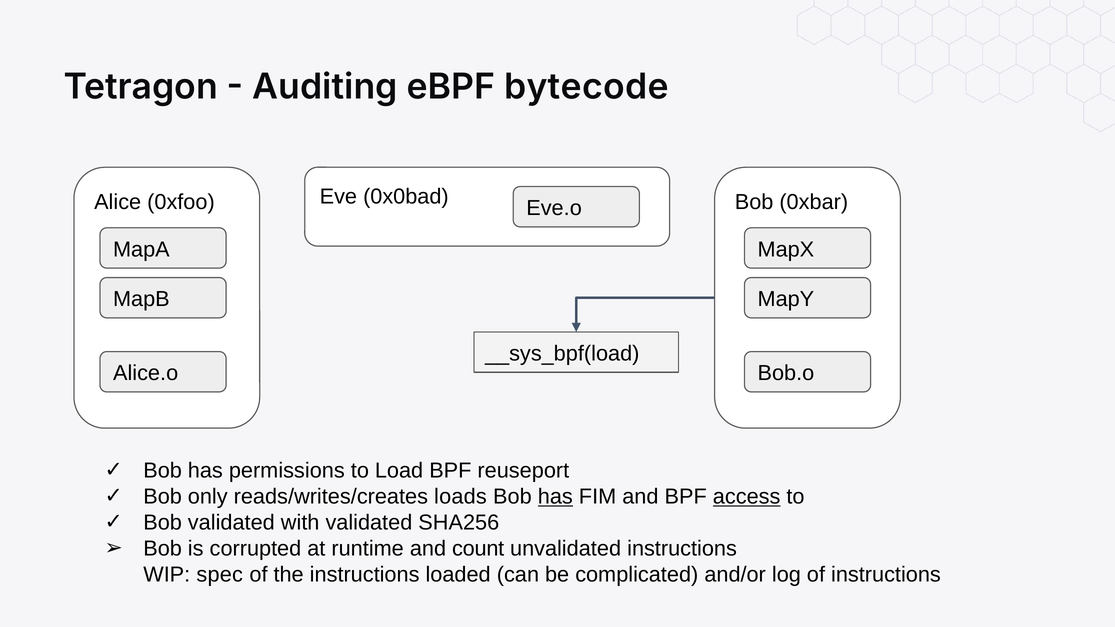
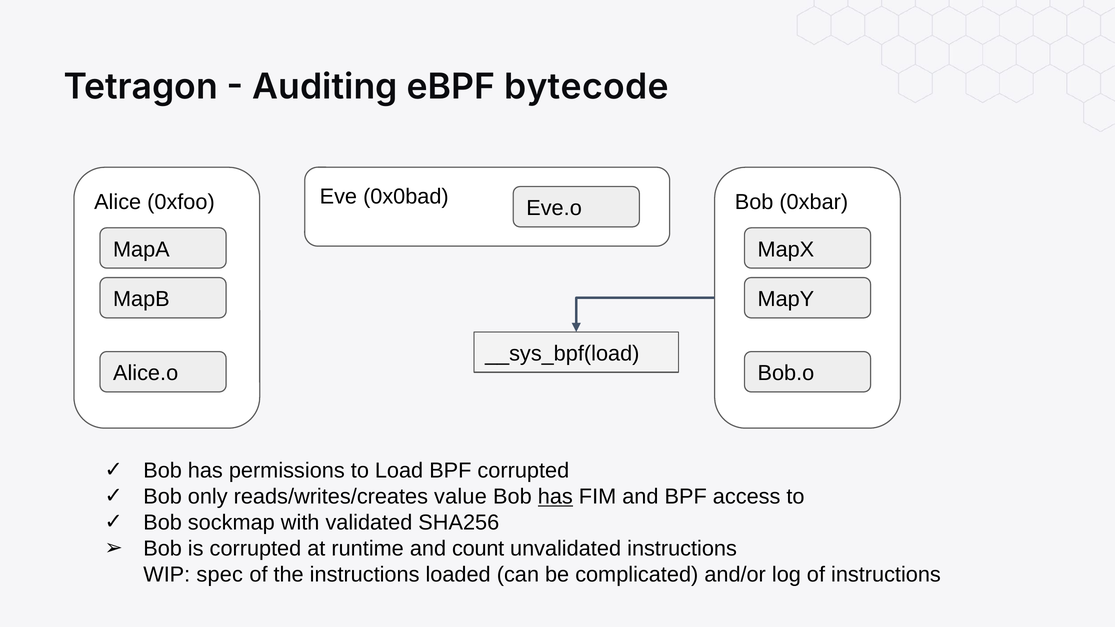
BPF reuseport: reuseport -> corrupted (523, 471)
loads: loads -> value (460, 497)
access underline: present -> none (747, 497)
Bob validated: validated -> sockmap (231, 523)
